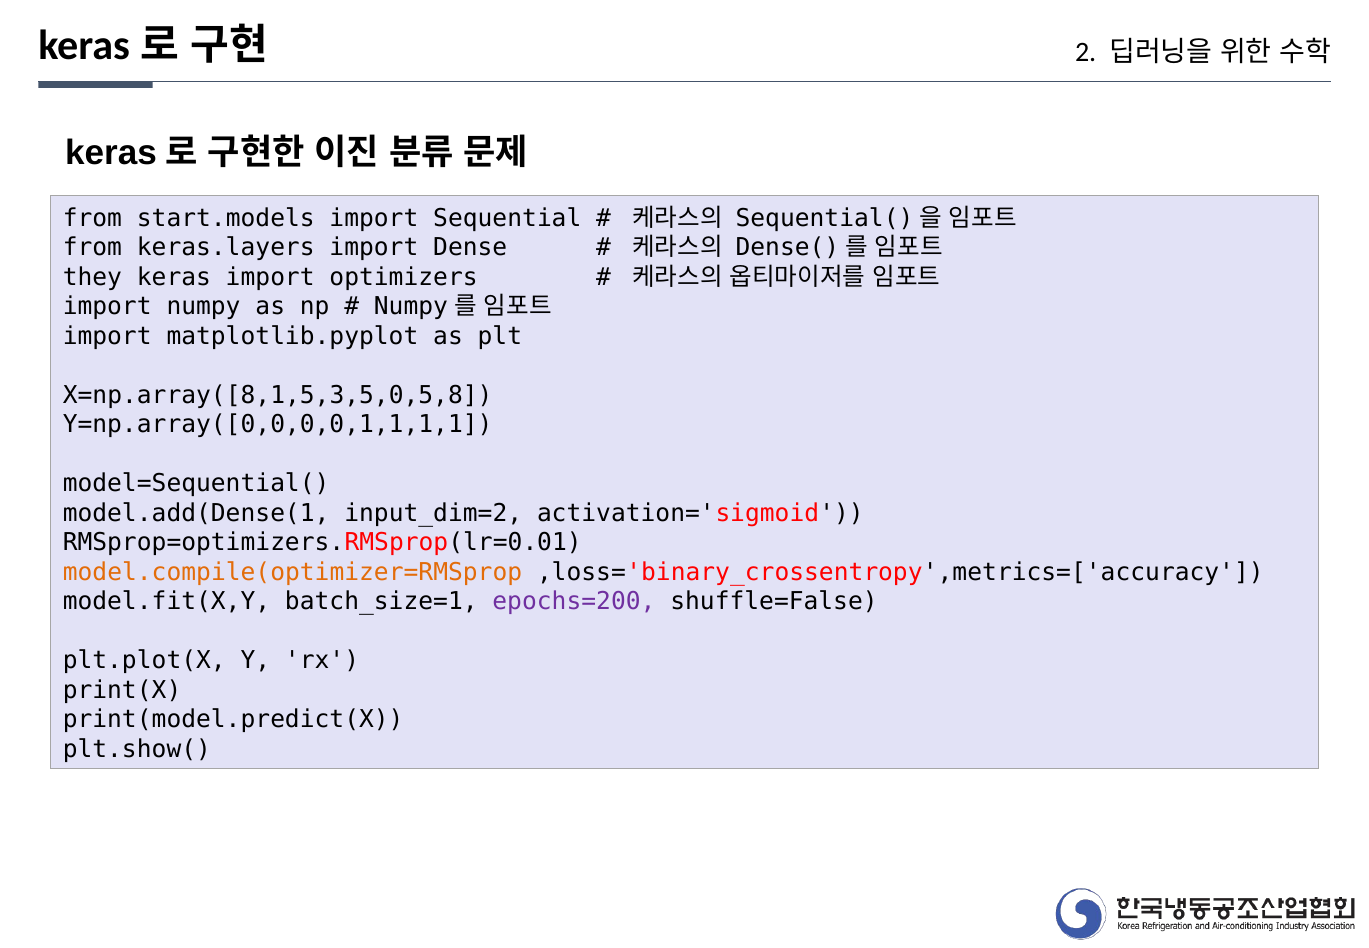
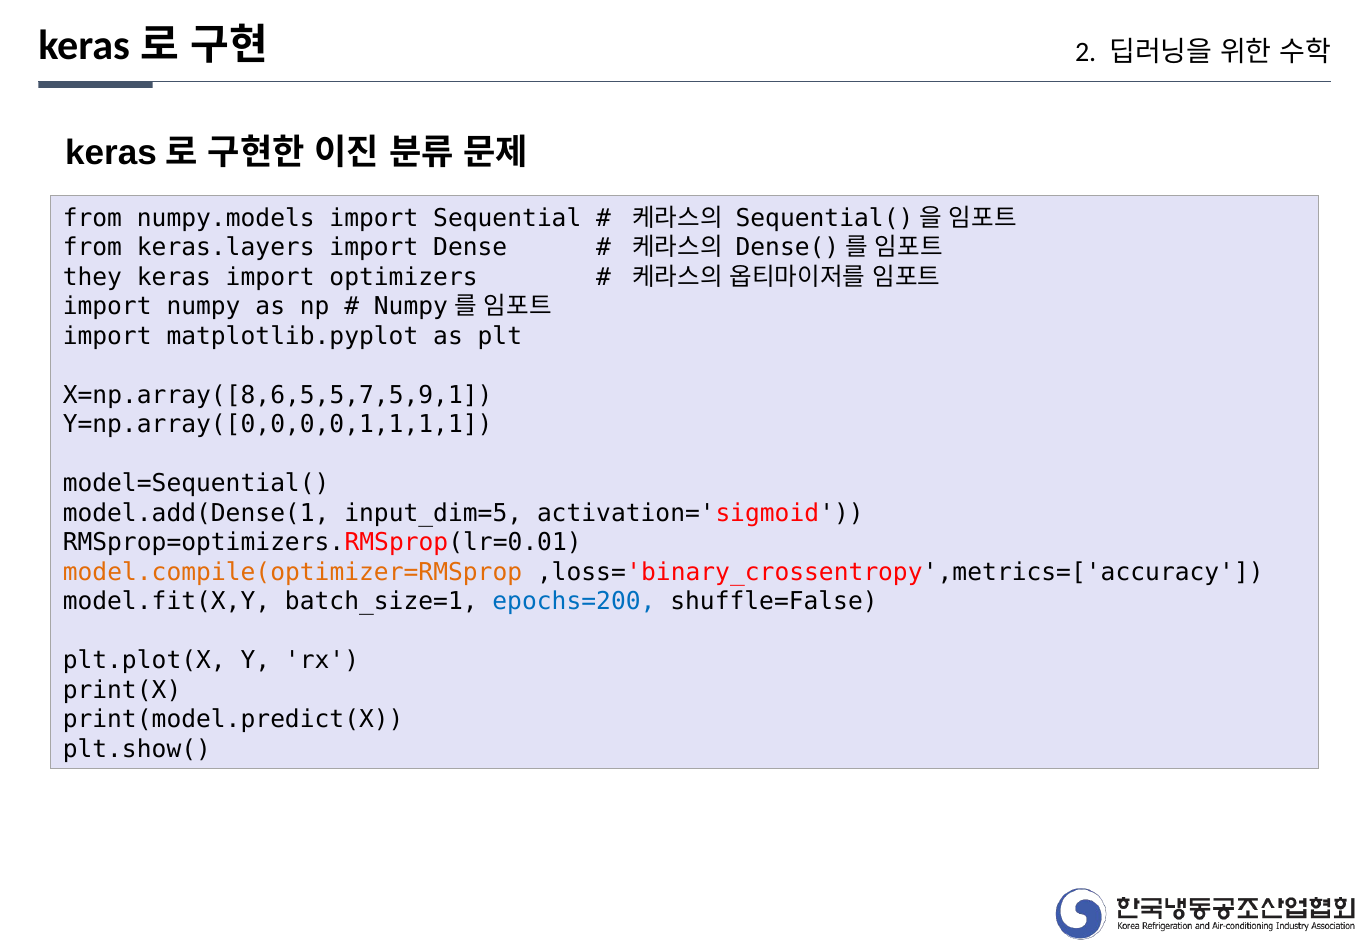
start.models: start.models -> numpy.models (226, 218)
X=np.array([8,1,5,3,5,0,5,8: X=np.array([8,1,5,3,5,0,5,8 -> X=np.array([8,6,5,5,7,5,9,1 (278, 395)
input_dim=2: input_dim=2 -> input_dim=5 (433, 513)
epochs=200 colour: purple -> blue (574, 601)
